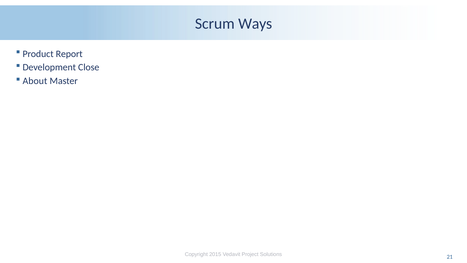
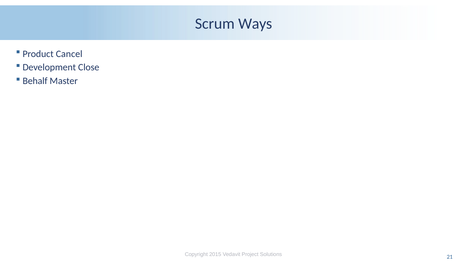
Report: Report -> Cancel (69, 54)
About: About -> Behalf (35, 81)
